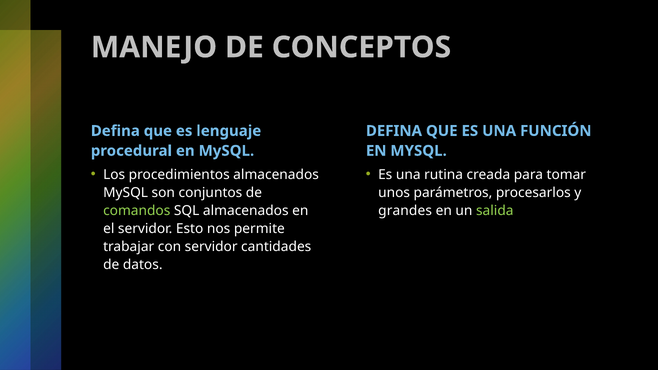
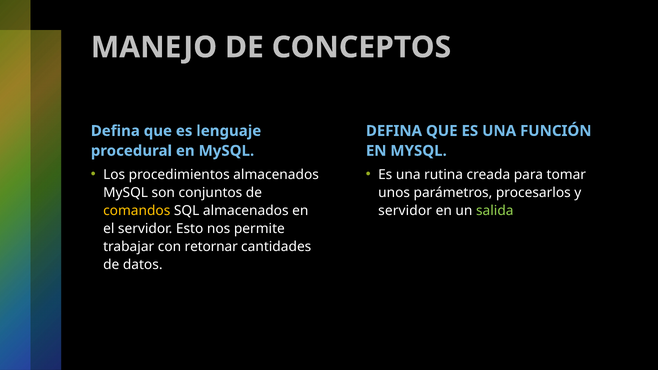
comandos colour: light green -> yellow (137, 211)
grandes: grandes -> servidor (405, 211)
con servidor: servidor -> retornar (211, 247)
